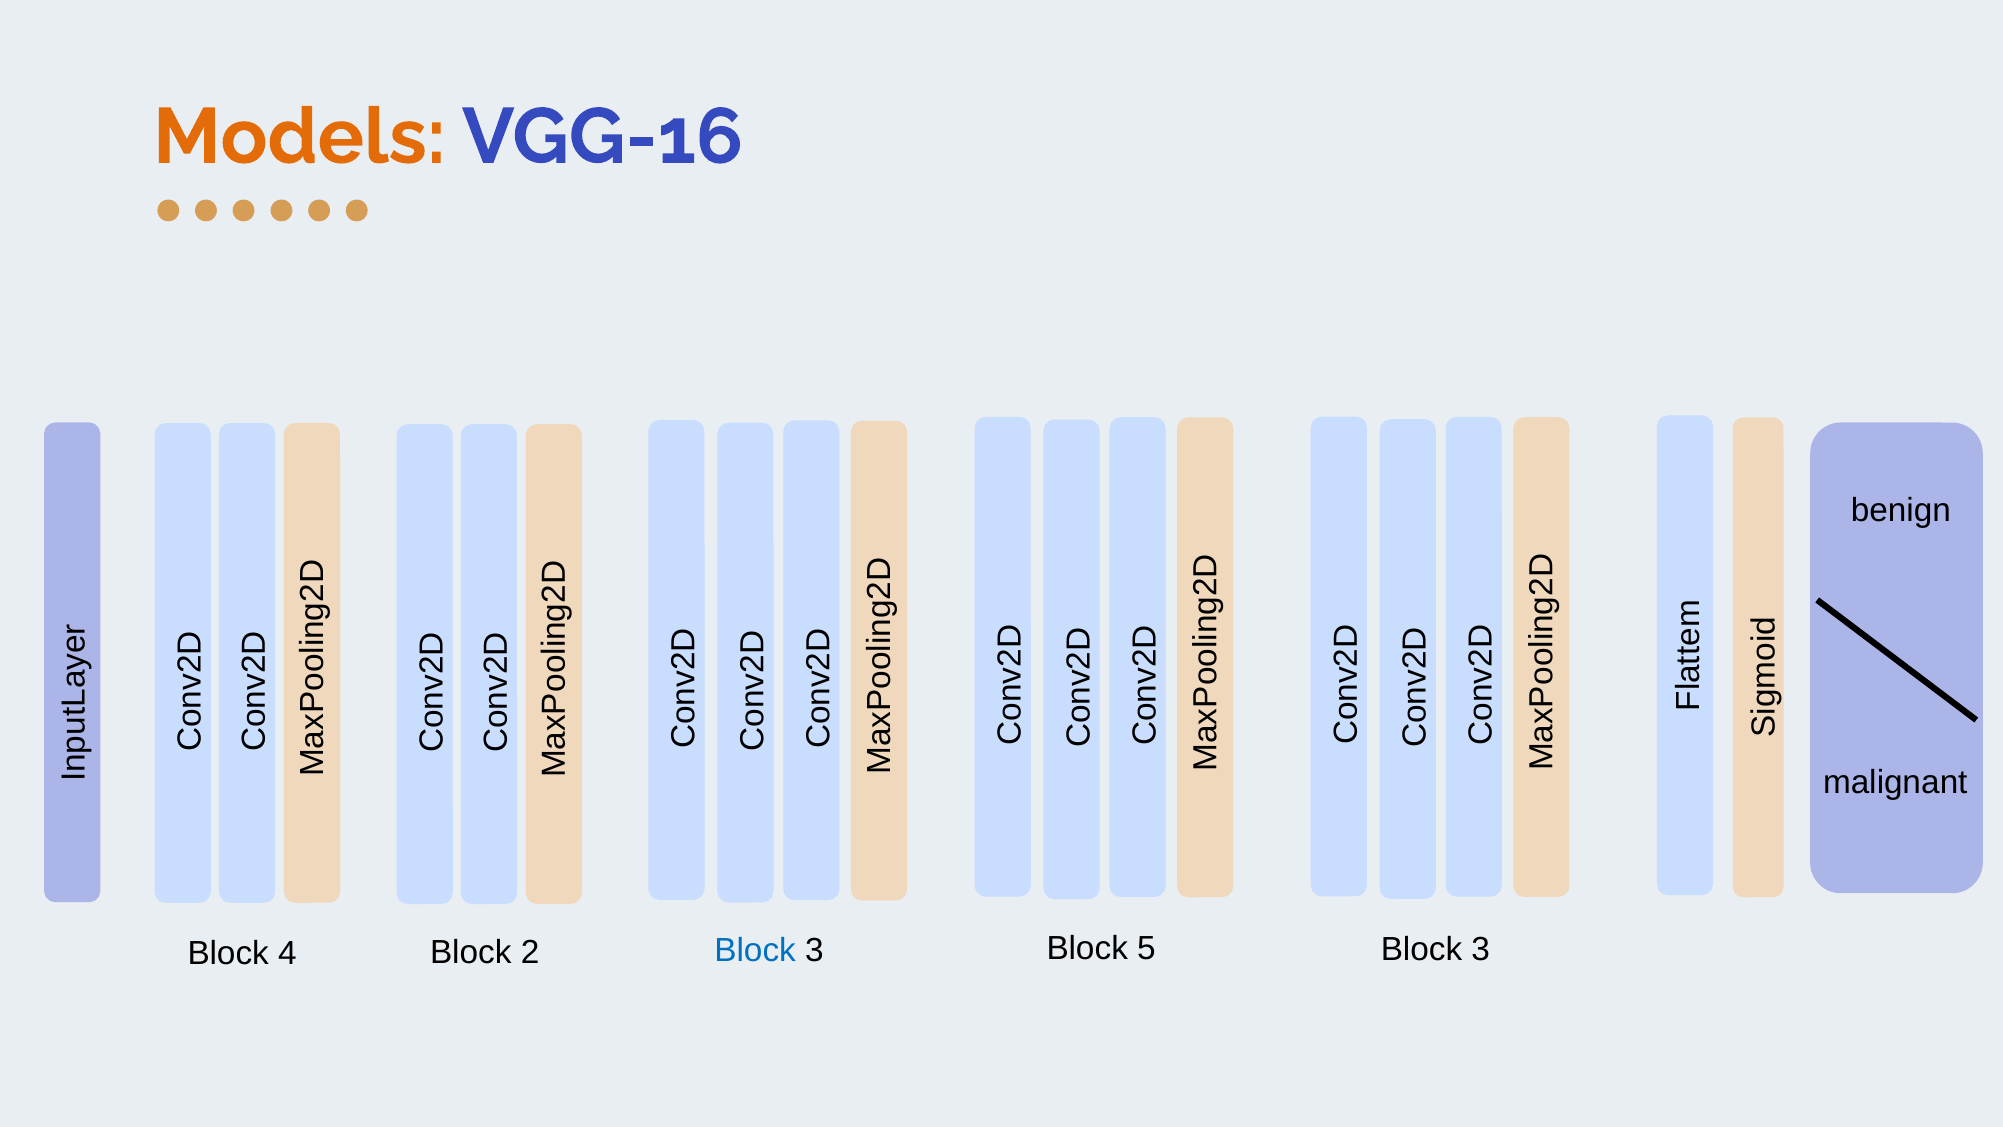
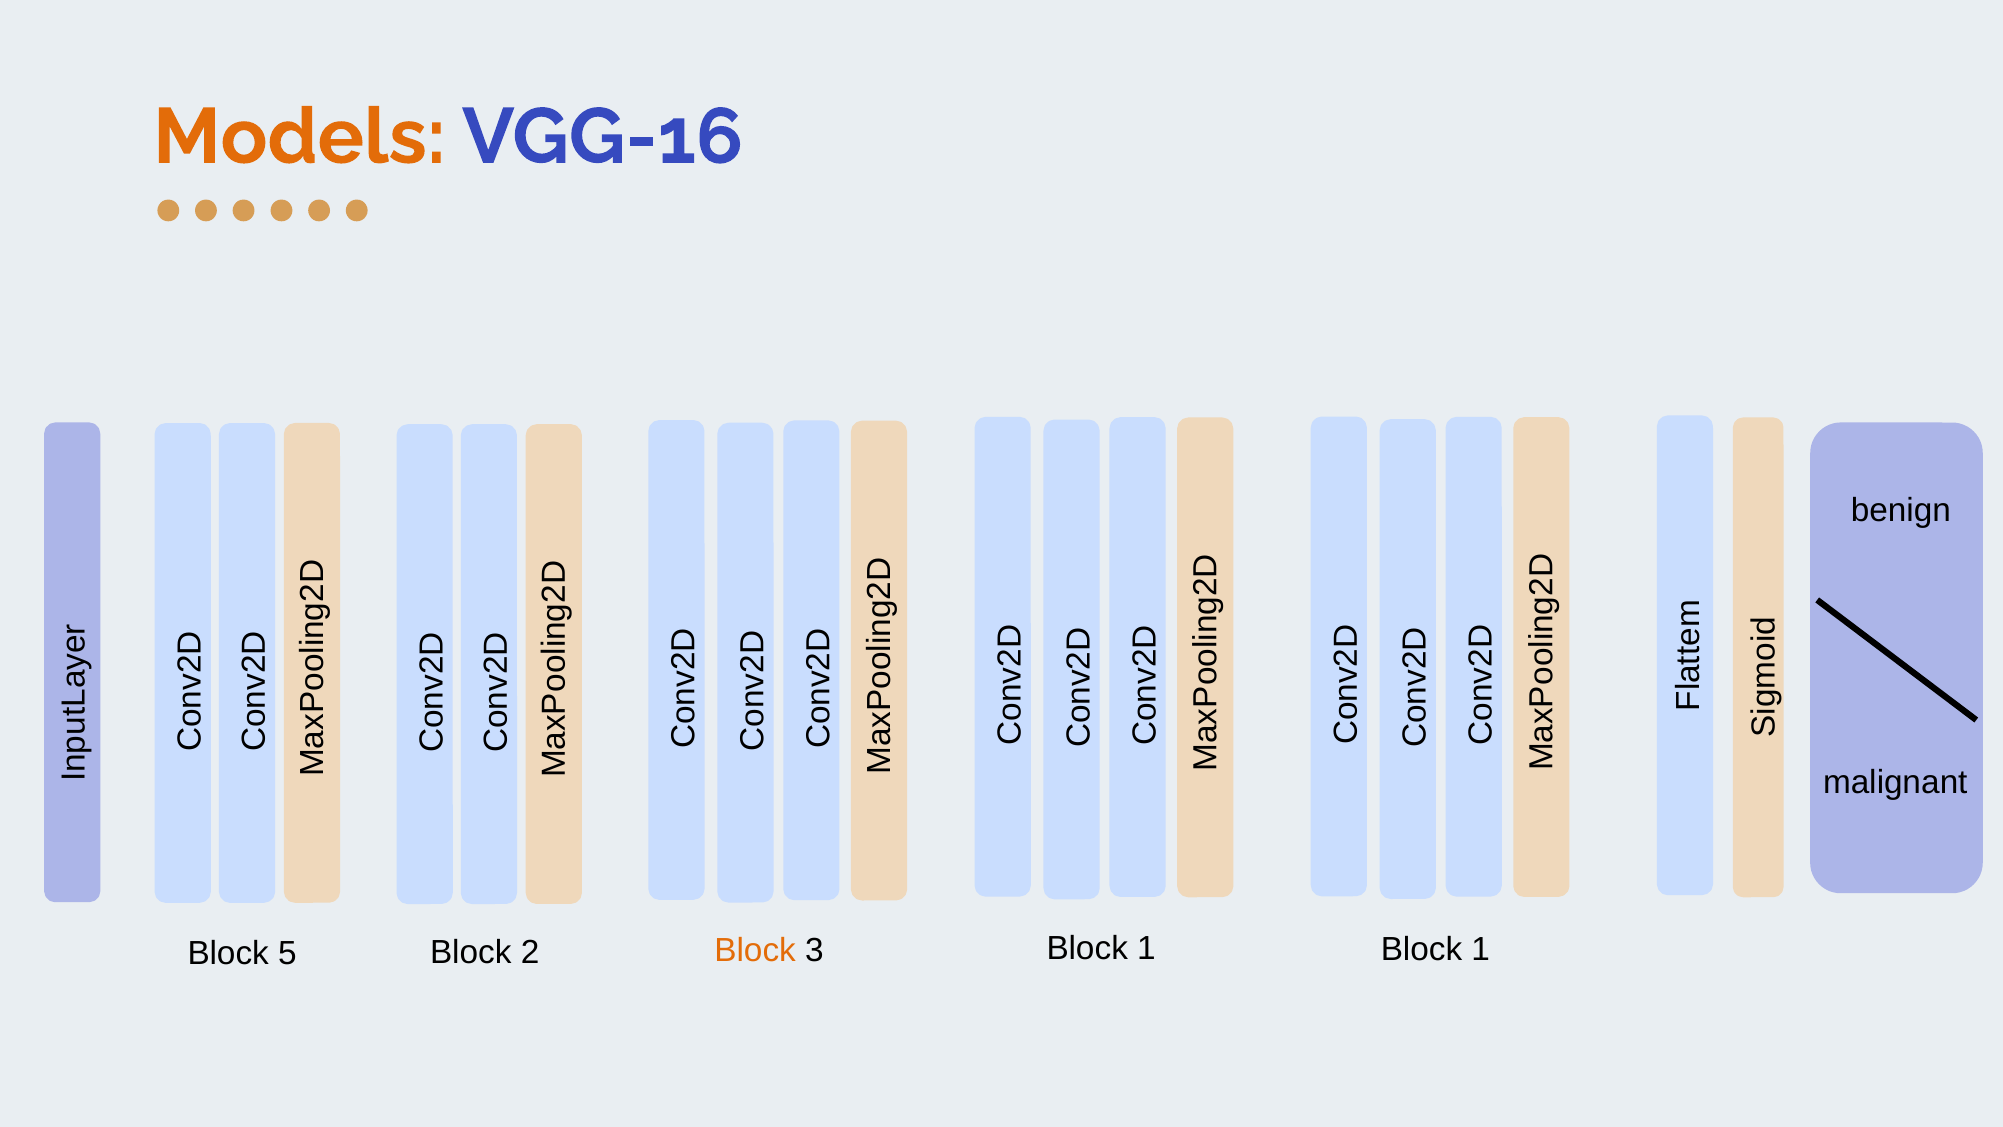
3: 3 -> 1 (1481, 949)
4: 4 -> 5 (287, 953)
Block colour: blue -> orange (755, 951)
3 Block 5: 5 -> 1 (1146, 948)
